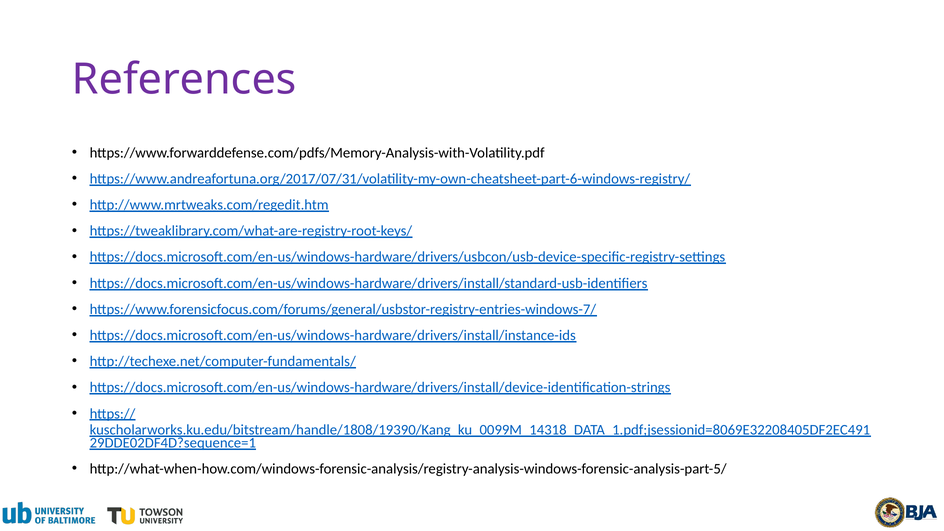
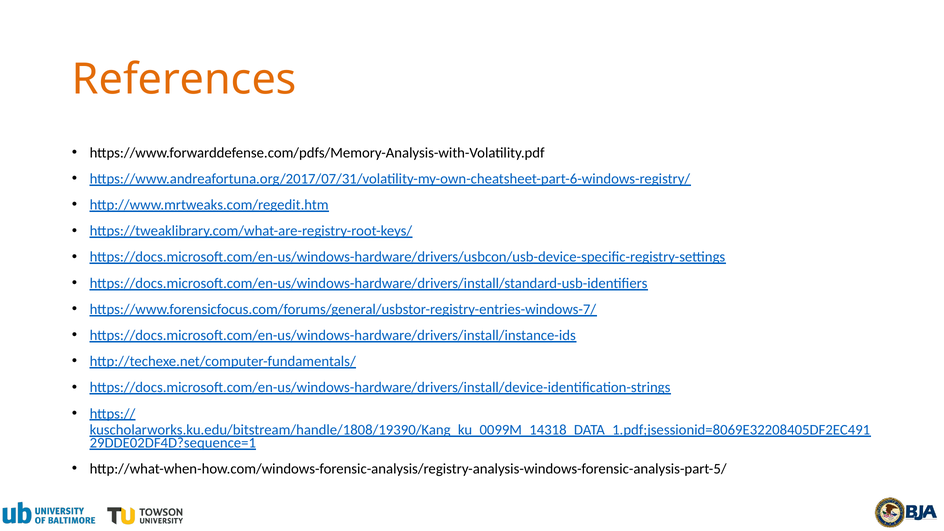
References colour: purple -> orange (184, 79)
